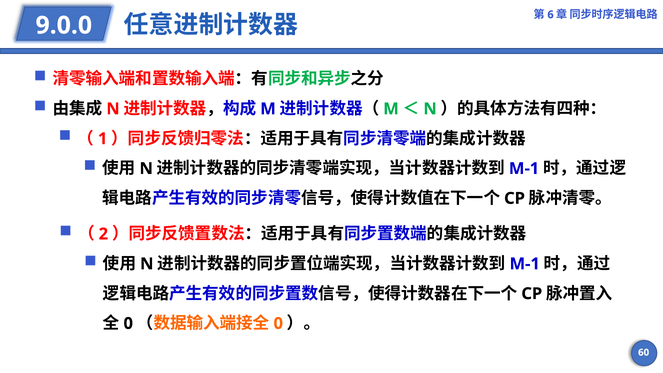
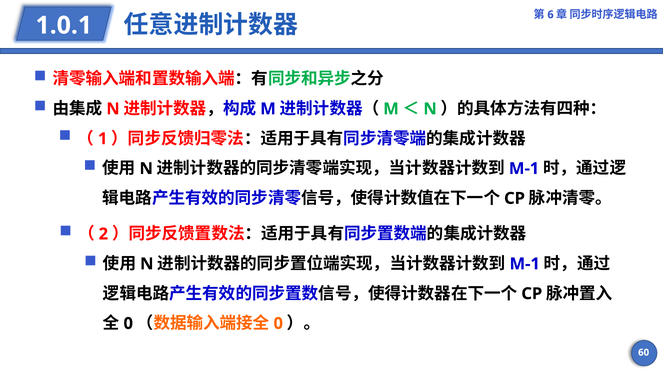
9.0.0: 9.0.0 -> 1.0.1 (64, 25)
